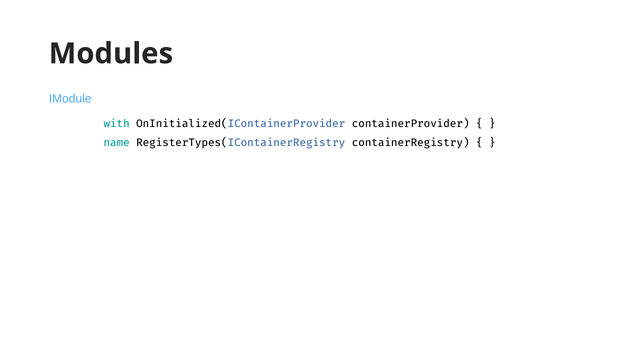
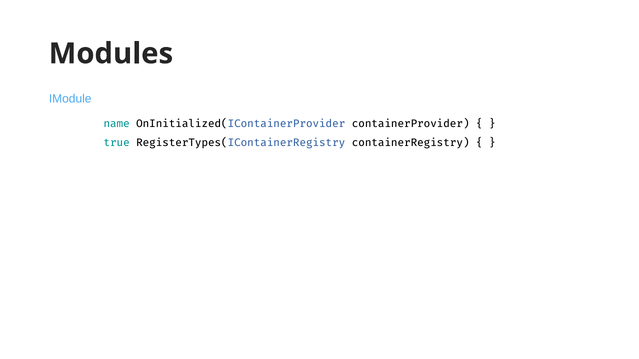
with: with -> name (117, 124)
name: name -> true (117, 143)
